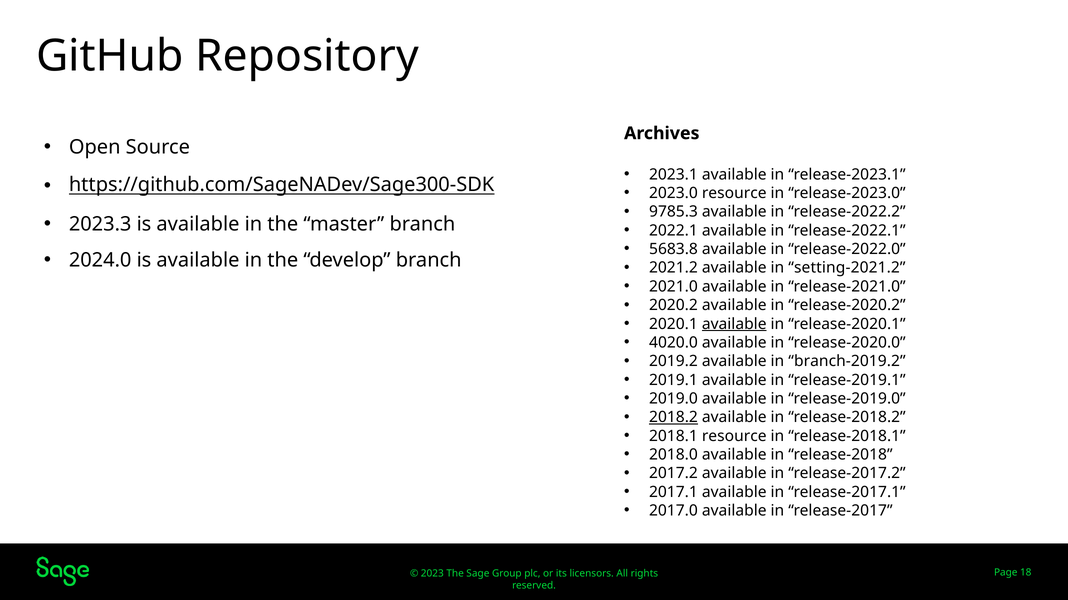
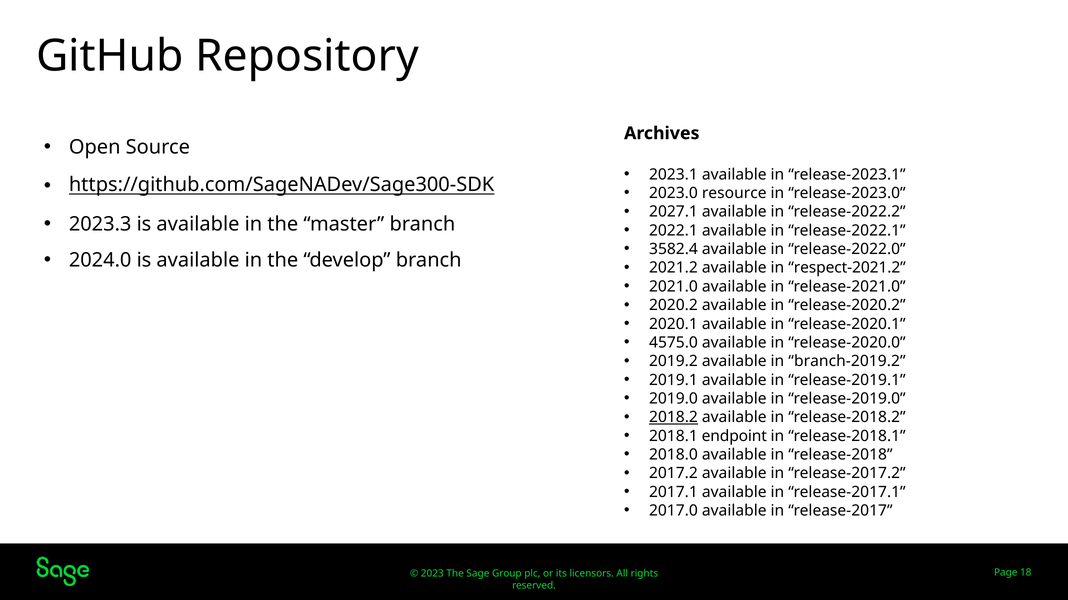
9785.3: 9785.3 -> 2027.1 (674, 212)
5683.8: 5683.8 -> 3582.4 (674, 249)
setting-2021.2: setting-2021.2 -> respect-2021.2 (847, 268)
available underline: present -> none (734, 324)
4020.0: 4020.0 -> 4575.0 (674, 343)
2018.1 resource: resource -> endpoint (734, 436)
